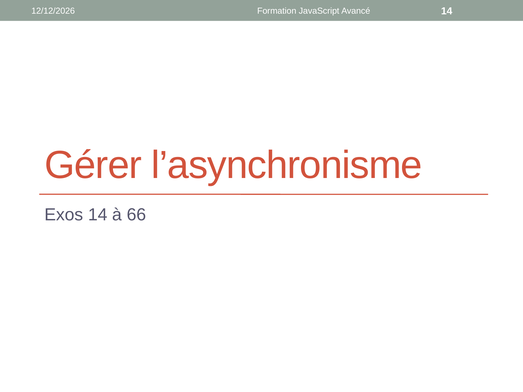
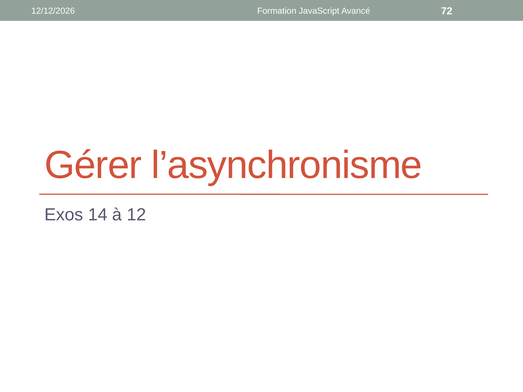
Avancé 14: 14 -> 72 (447, 11)
66: 66 -> 12 (136, 215)
